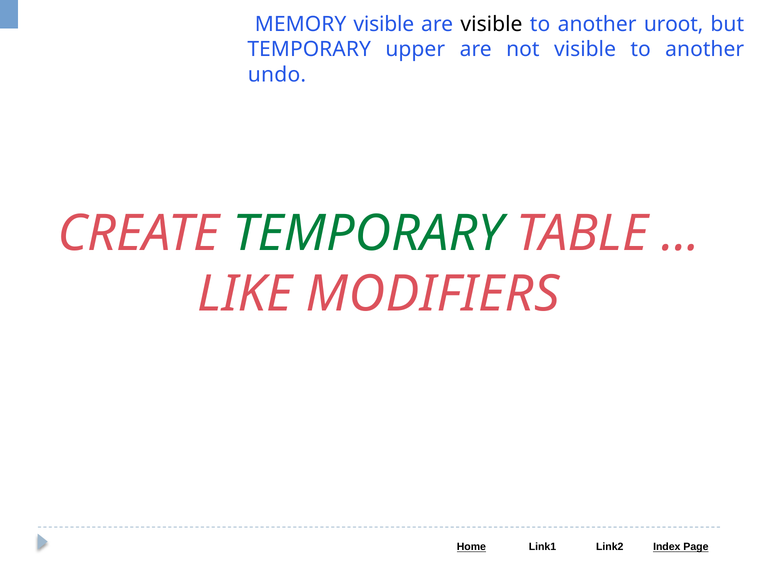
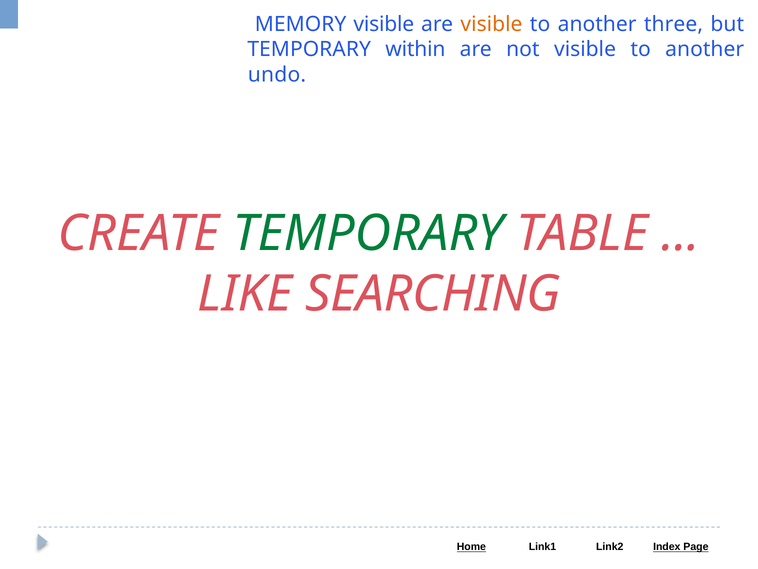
visible colour: black -> orange (491, 24)
uroot: uroot -> three (673, 24)
upper: upper -> within (415, 49)
MODIFIERS: MODIFIERS -> SEARCHING (433, 294)
